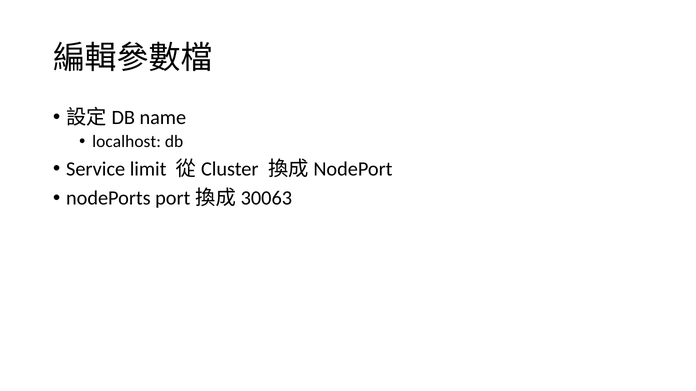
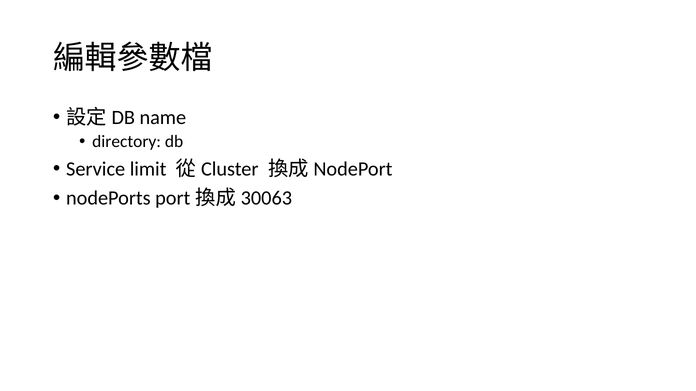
localhost: localhost -> directory (127, 142)
